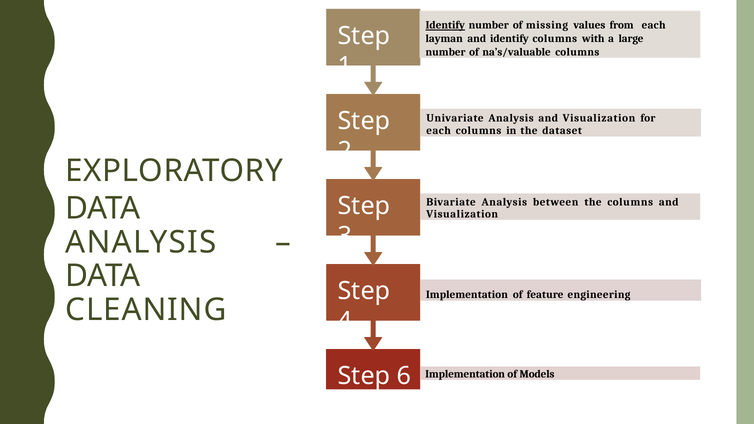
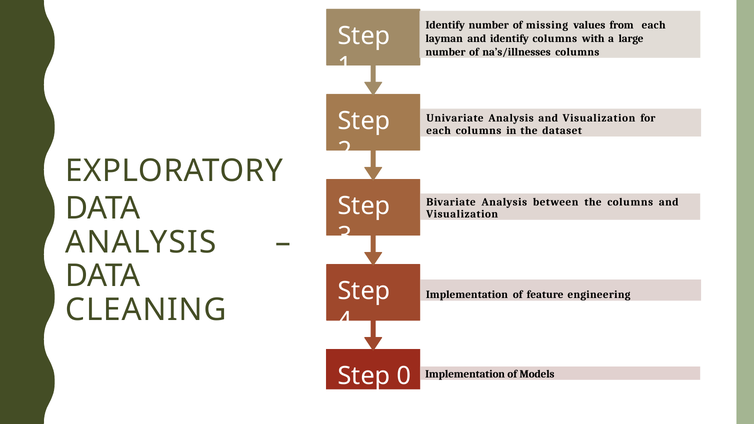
Identify underline: present -> none (445, 25)
na’s/valuable: na’s/valuable -> na’s/illnesses (517, 52)
6: 6 -> 0 (404, 376)
